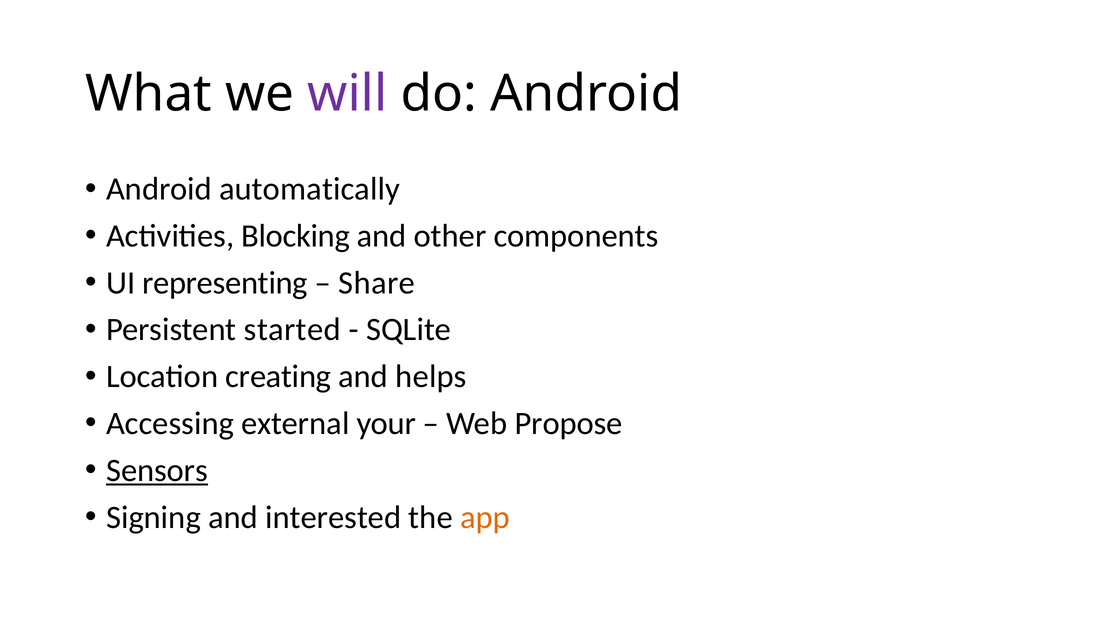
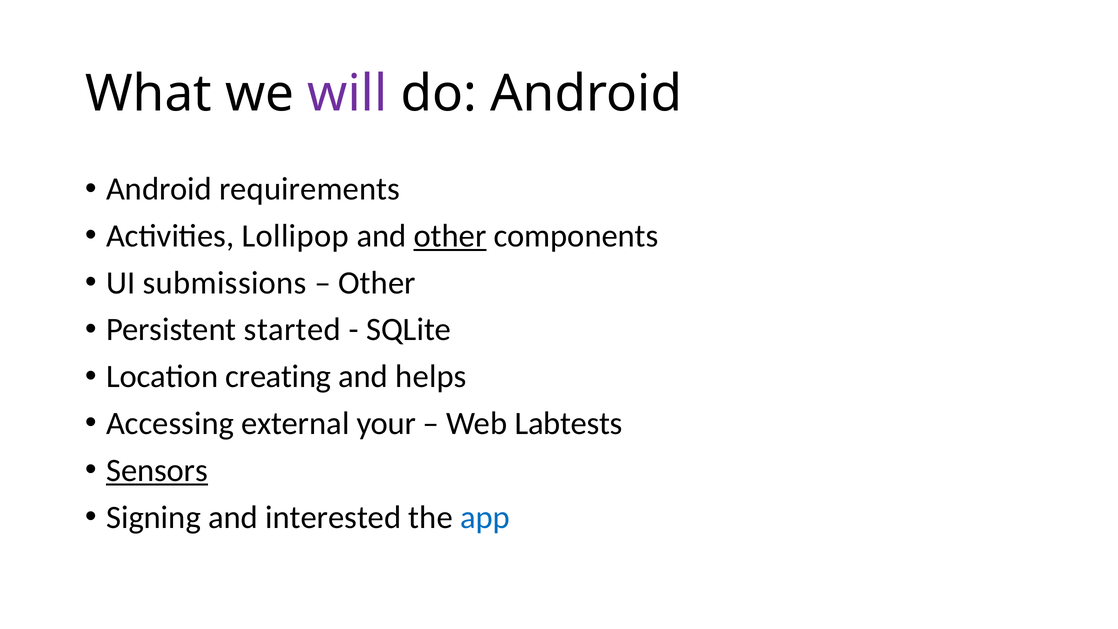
automatically: automatically -> requirements (310, 189)
Blocking: Blocking -> Lollipop (295, 236)
other underline: none -> present (450, 236)
representing: representing -> submissions (225, 283)
Share: Share -> Other (377, 283)
Propose: Propose -> Labtests (569, 423)
app colour: orange -> blue (485, 517)
